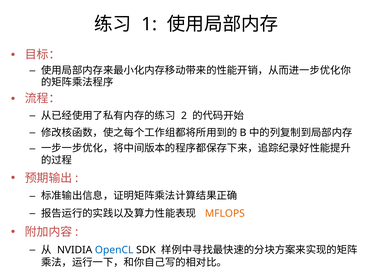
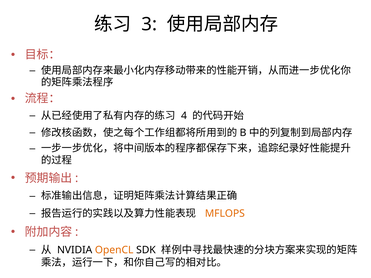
1: 1 -> 3 (149, 24)
2: 2 -> 4 (184, 116)
OpenCL colour: blue -> orange (114, 250)
